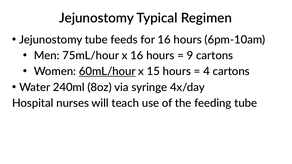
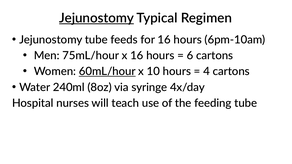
Jejunostomy underline: none -> present (97, 18)
9: 9 -> 6 (190, 56)
15: 15 -> 10 (153, 72)
